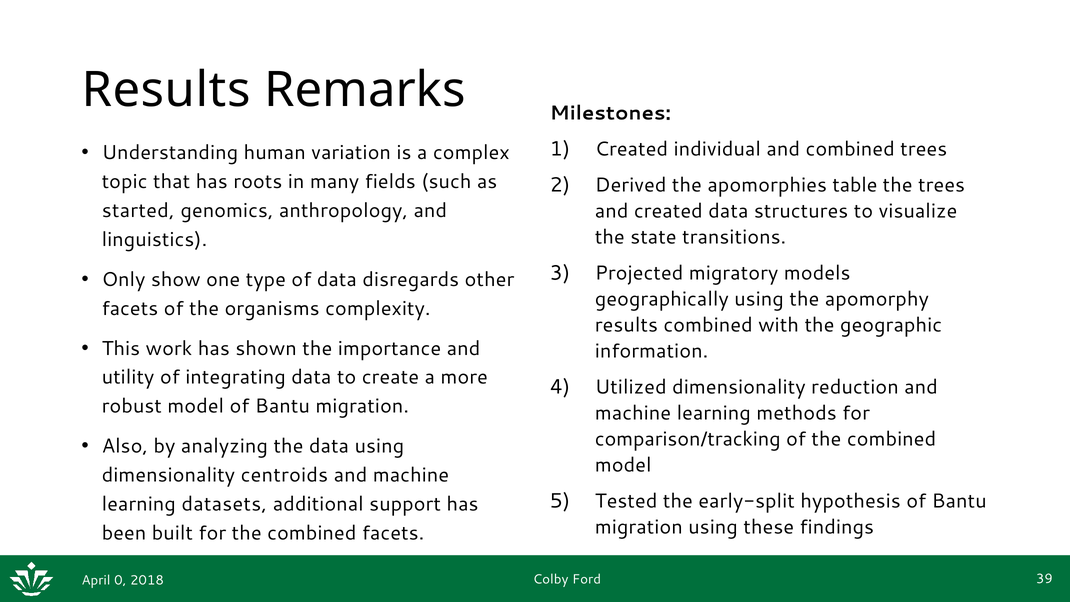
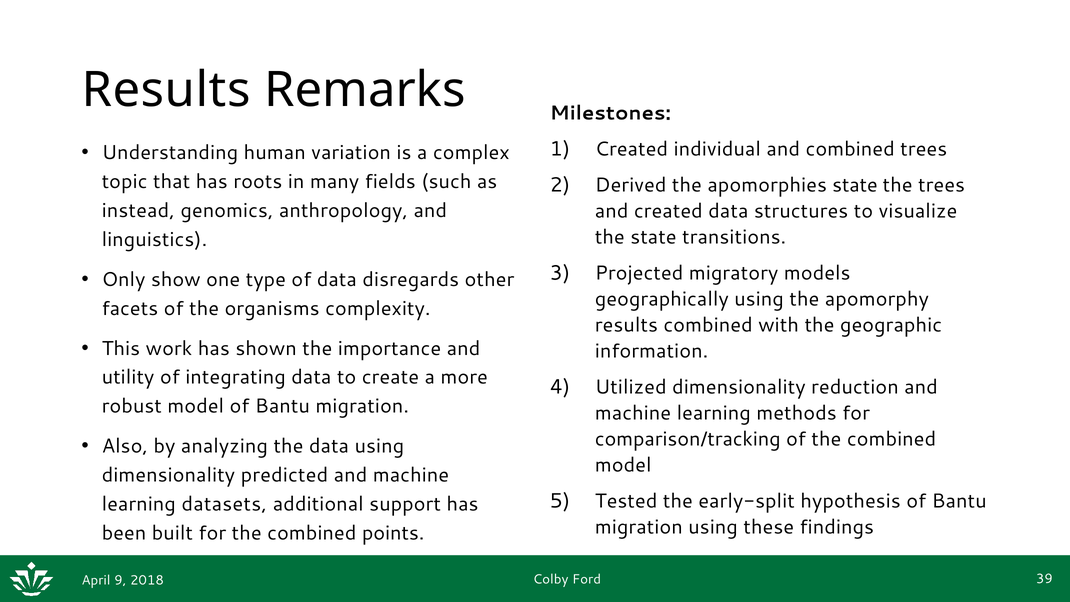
apomorphies table: table -> state (855, 185)
started: started -> instead (138, 211)
centroids: centroids -> predicted (284, 475)
combined facets: facets -> points (393, 533)
0: 0 -> 9 (120, 580)
